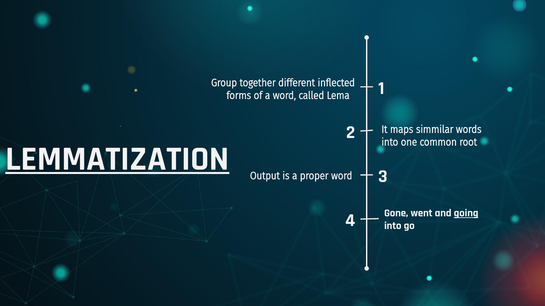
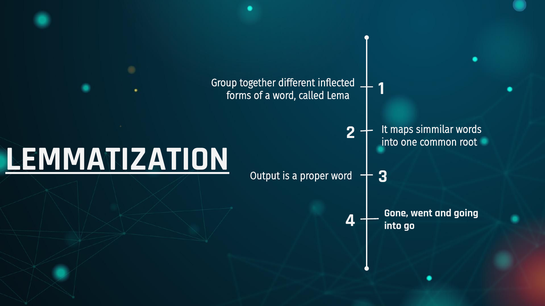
going underline: present -> none (466, 213)
